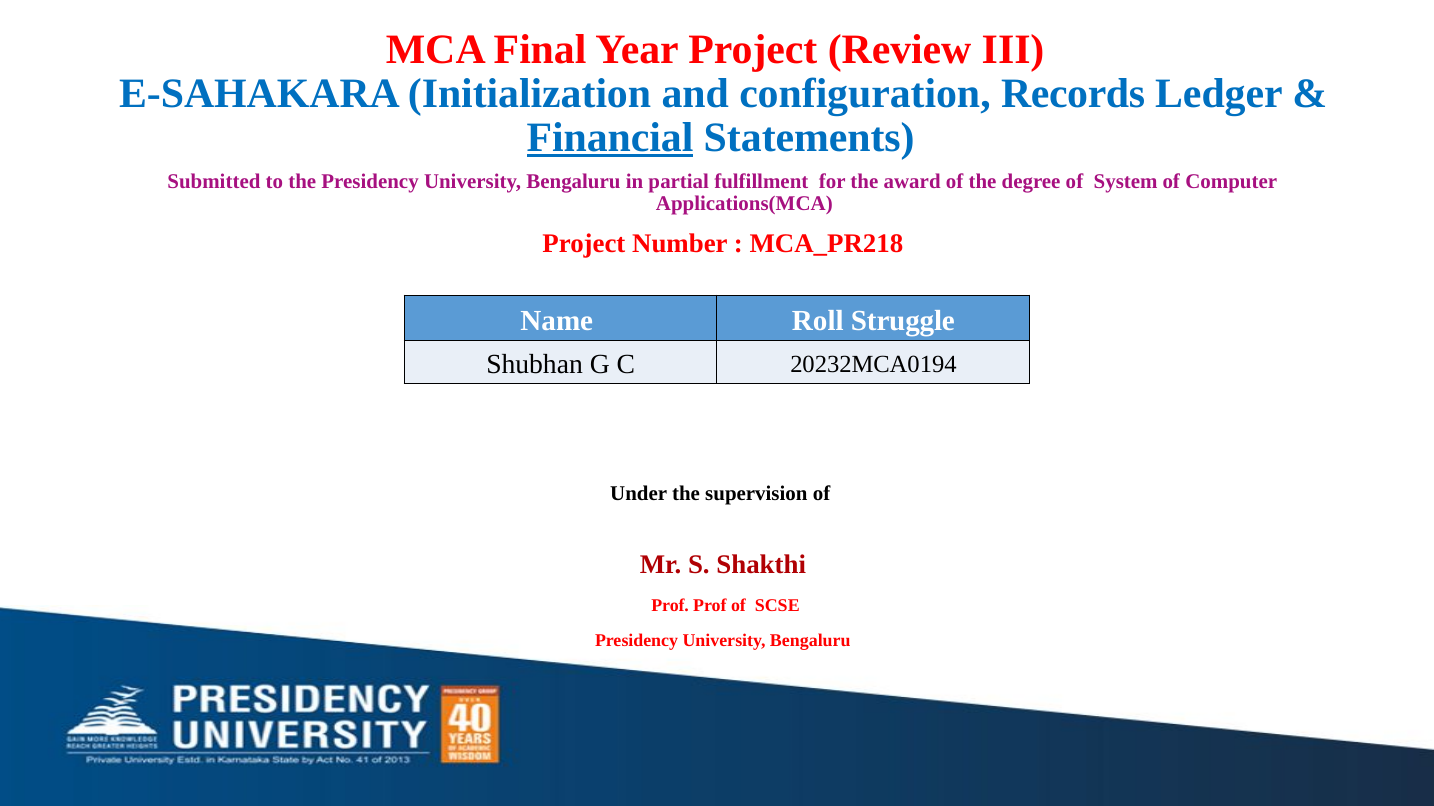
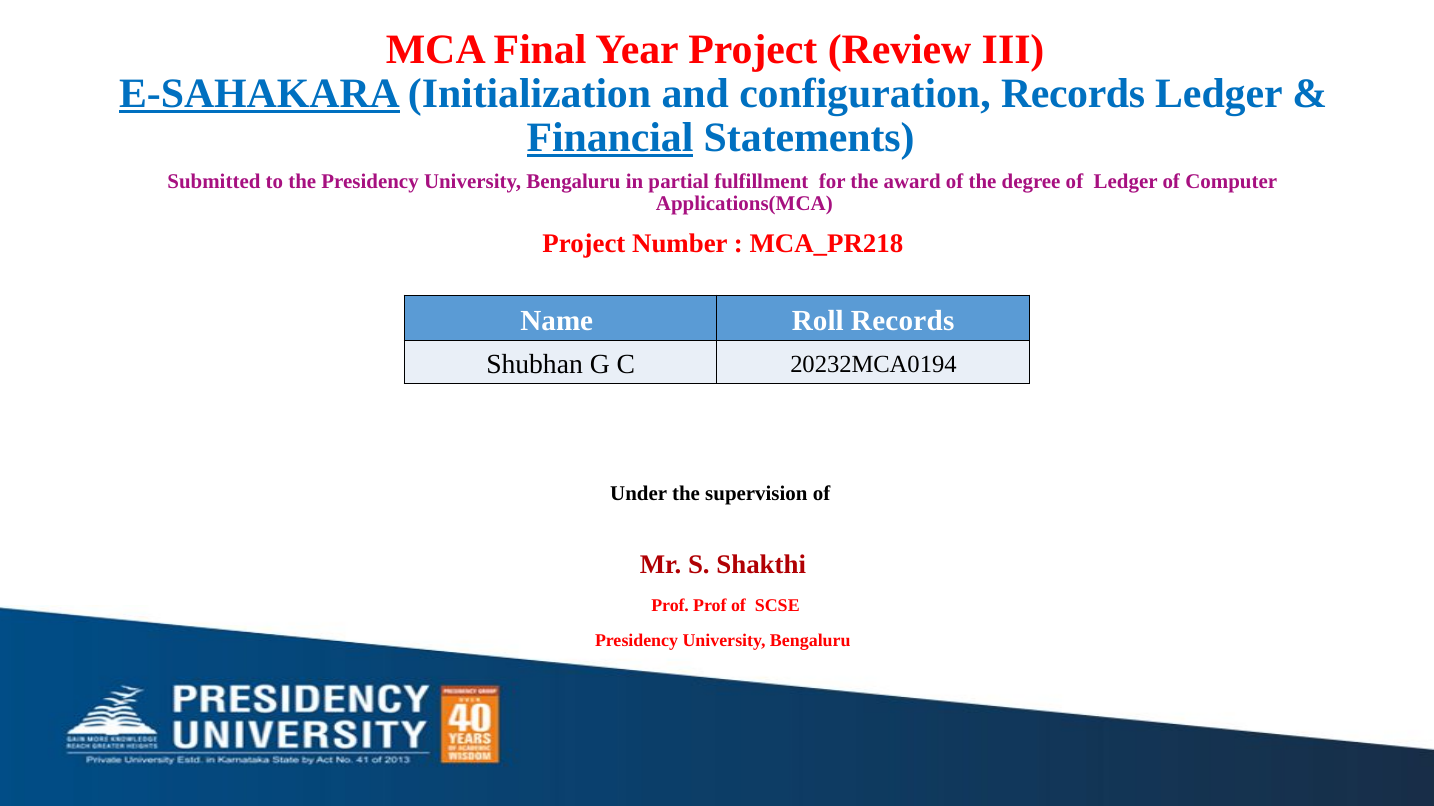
E-SAHAKARA underline: none -> present (259, 94)
of System: System -> Ledger (1126, 181)
Roll Struggle: Struggle -> Records (903, 321)
